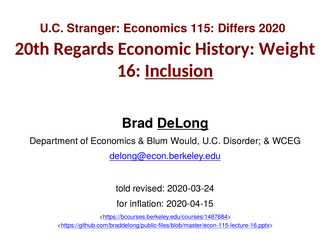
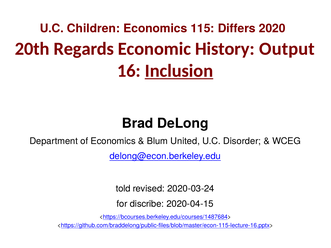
Stranger: Stranger -> Children (93, 28)
Weight: Weight -> Output (287, 49)
DeLong underline: present -> none (183, 124)
Would: Would -> United (185, 141)
inflation: inflation -> discribe (147, 204)
